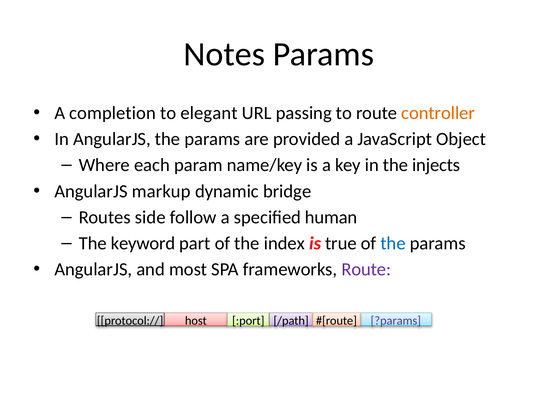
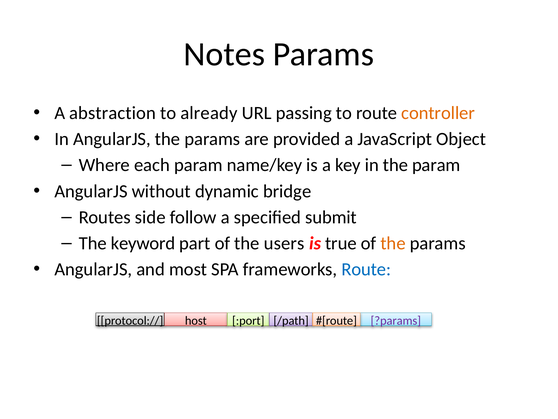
completion: completion -> abstraction (113, 113)
elegant: elegant -> already (209, 113)
the injects: injects -> param (436, 165)
markup: markup -> without (161, 191)
human: human -> submit (331, 217)
index: index -> users (284, 243)
the colour: blue -> orange (393, 243)
Route colour: purple -> blue (366, 269)
